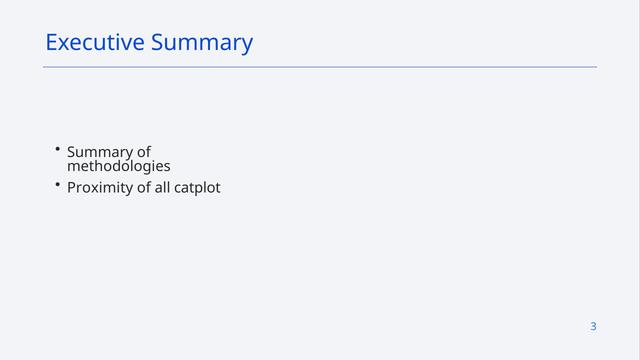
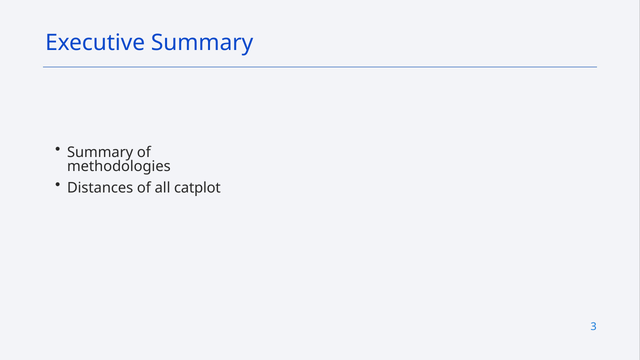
Proximity: Proximity -> Distances (100, 188)
